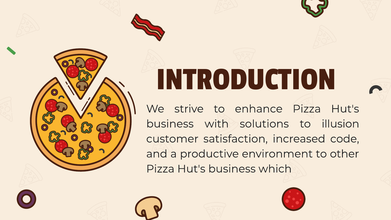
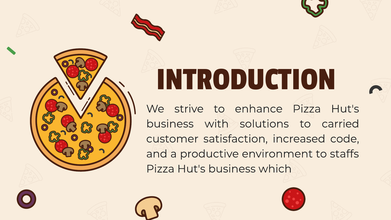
illusion: illusion -> carried (340, 124)
other: other -> staffs (344, 154)
